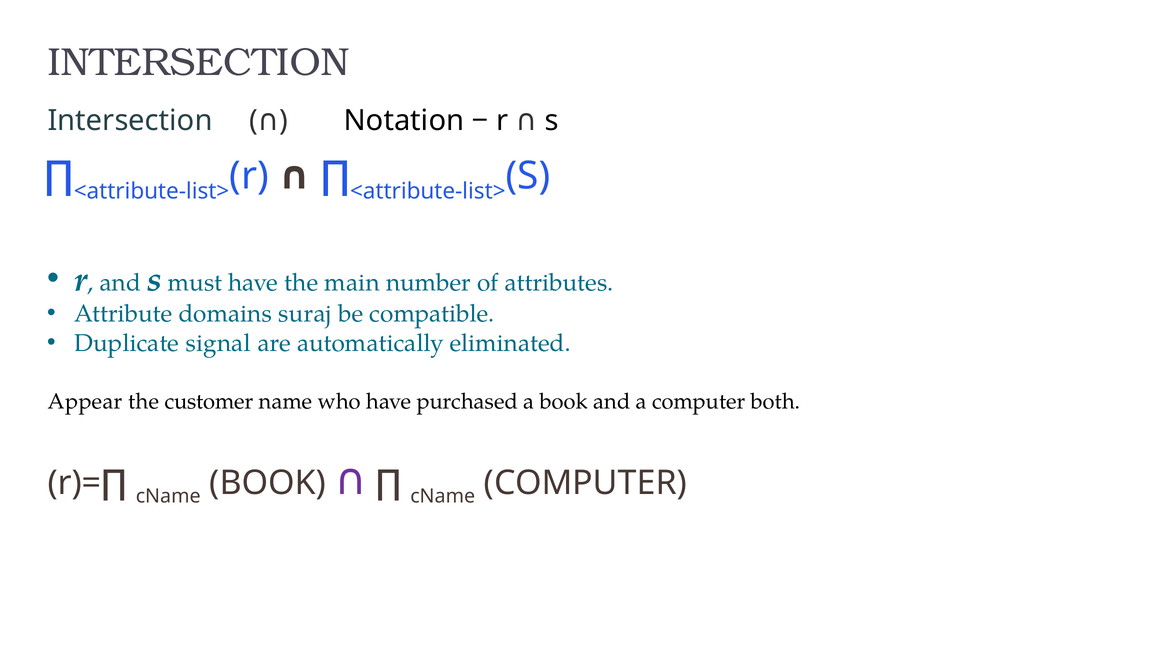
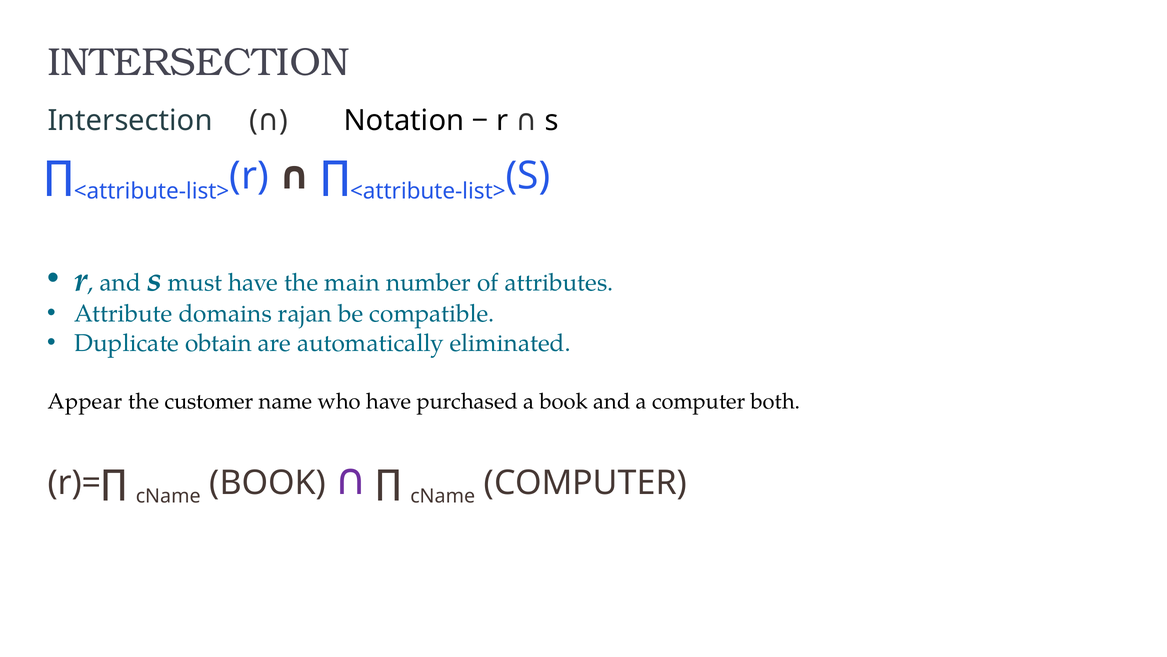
suraj: suraj -> rajan (305, 314)
signal: signal -> obtain (218, 343)
